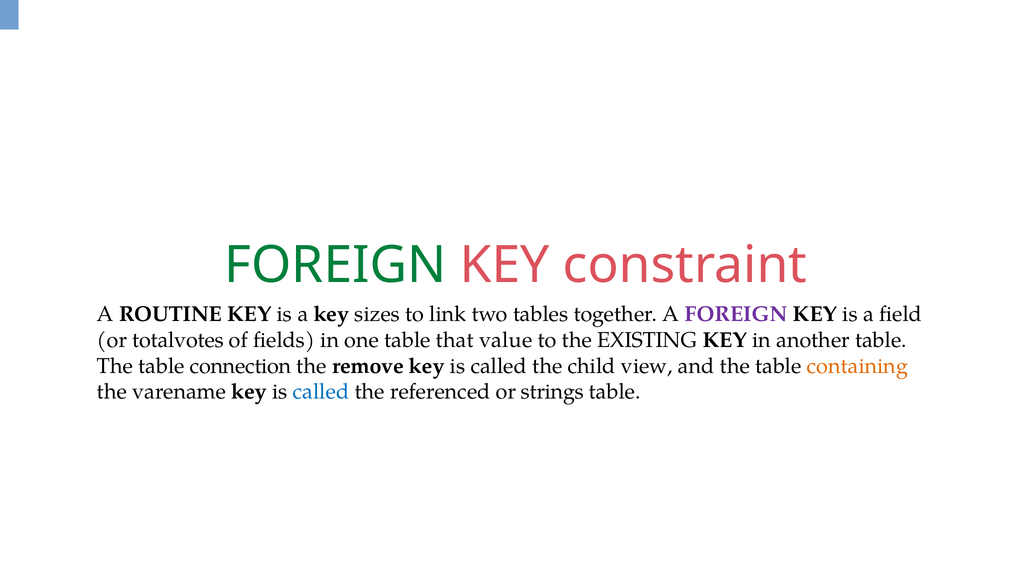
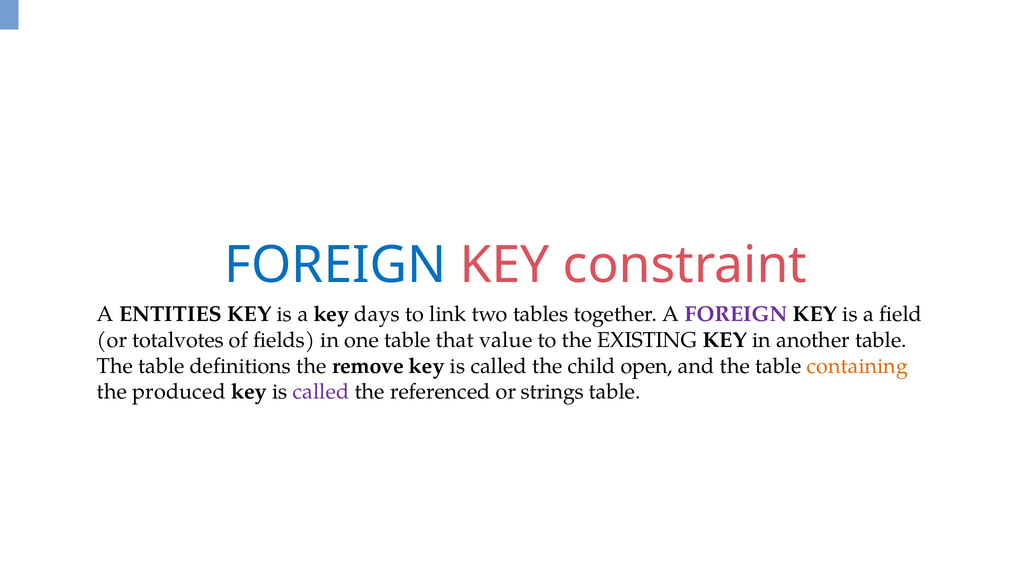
FOREIGN colour: green -> blue (335, 265)
ROUTINE: ROUTINE -> ENTITIES (170, 314)
sizes: sizes -> days (377, 314)
connection: connection -> definitions (240, 366)
view: view -> open (647, 366)
varename: varename -> produced (179, 391)
called colour: blue -> purple (321, 391)
